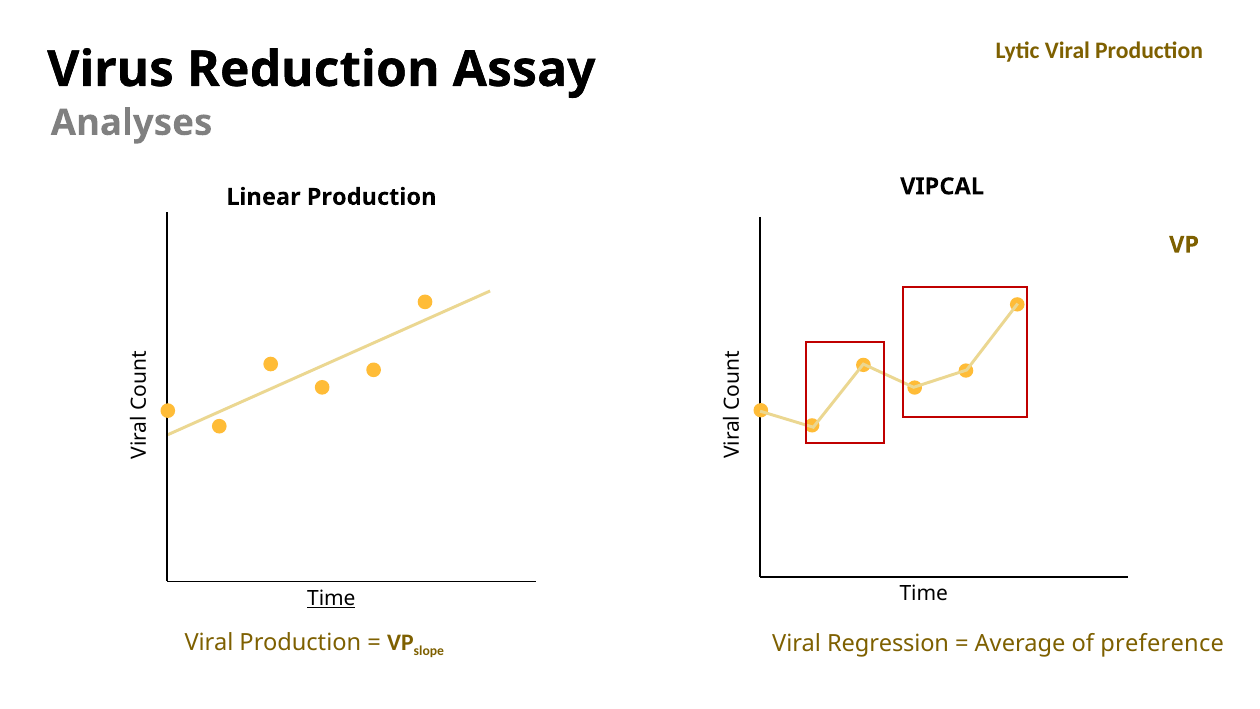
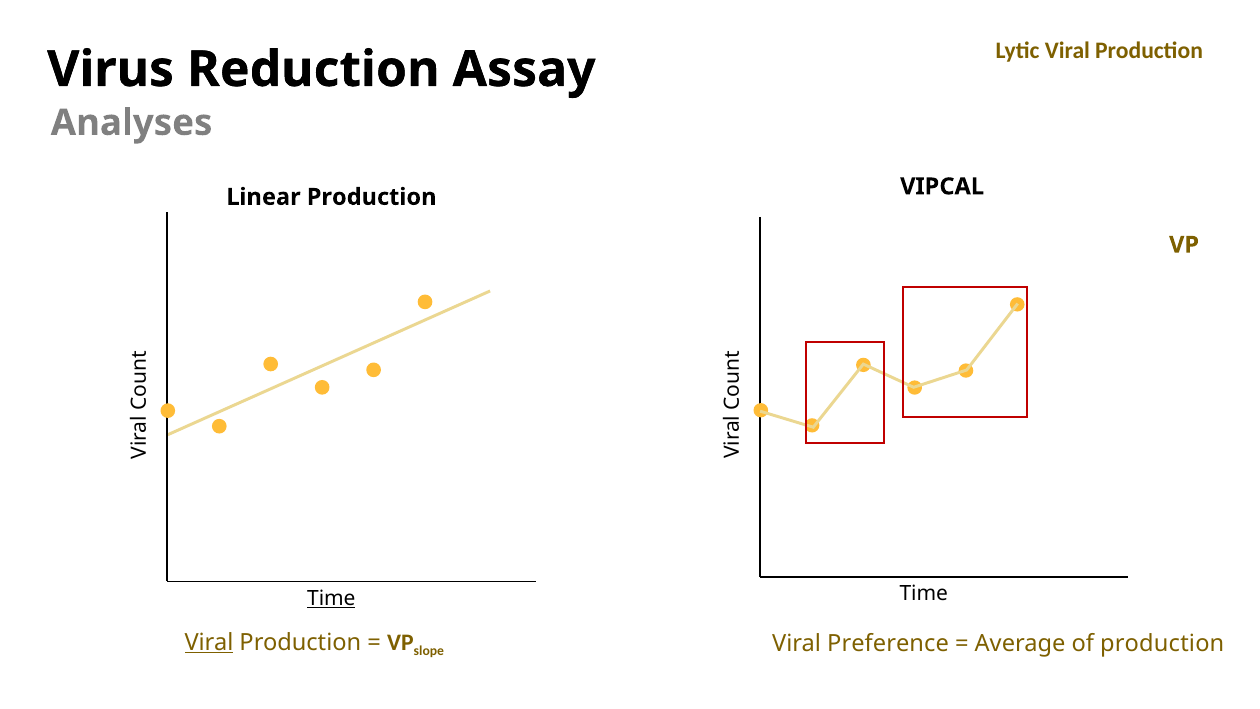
Viral underline: none -> present (209, 642)
Regression: Regression -> Preference (888, 644)
of preference: preference -> production (1162, 644)
